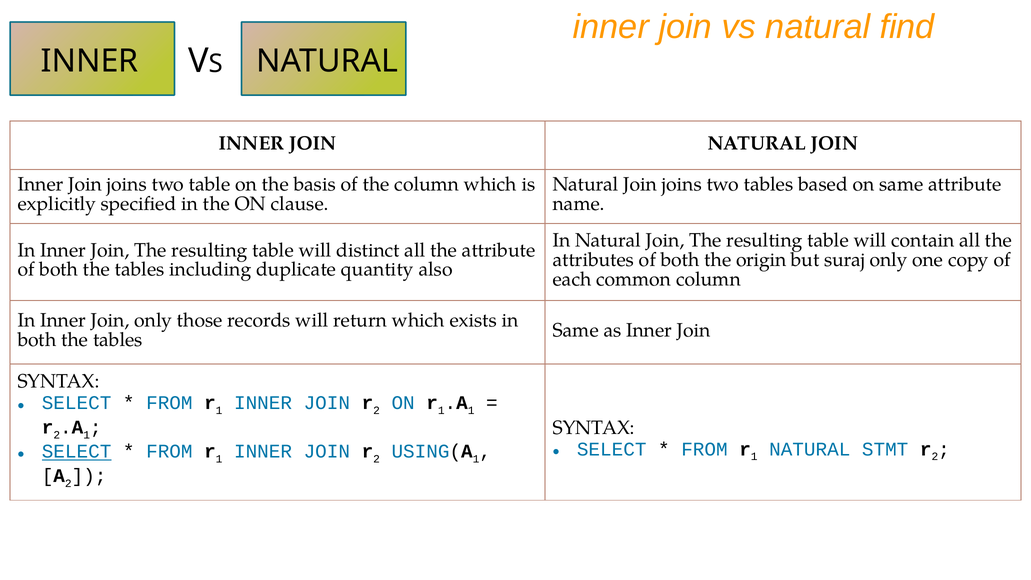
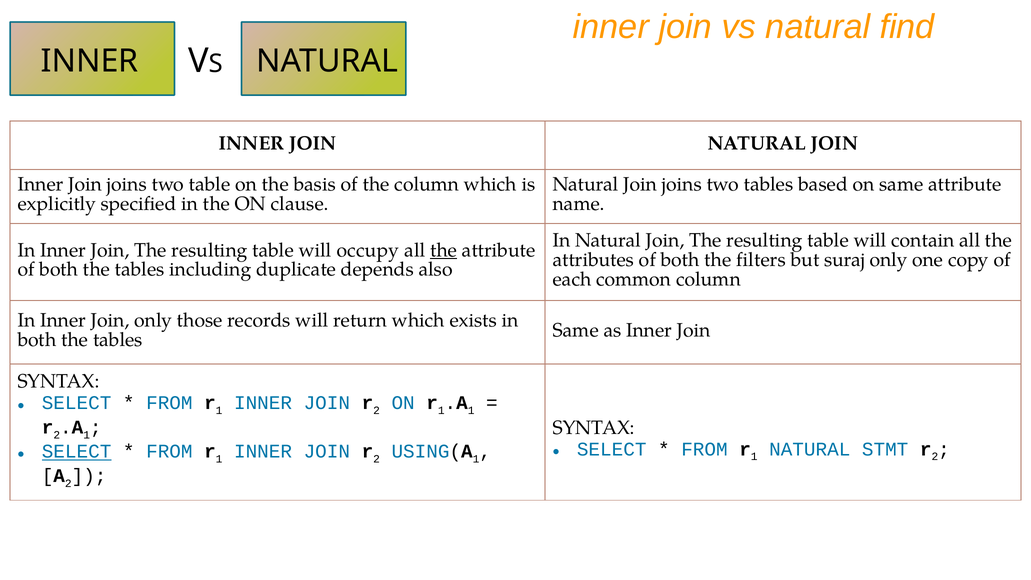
distinct: distinct -> occupy (368, 250)
the underline: none -> present (444, 250)
origin: origin -> filters (761, 260)
quantity: quantity -> depends (377, 270)
